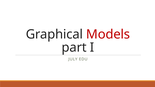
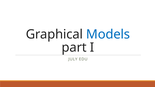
Models colour: red -> blue (108, 34)
